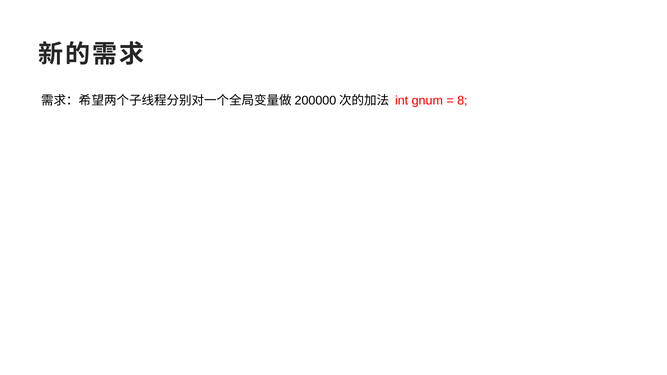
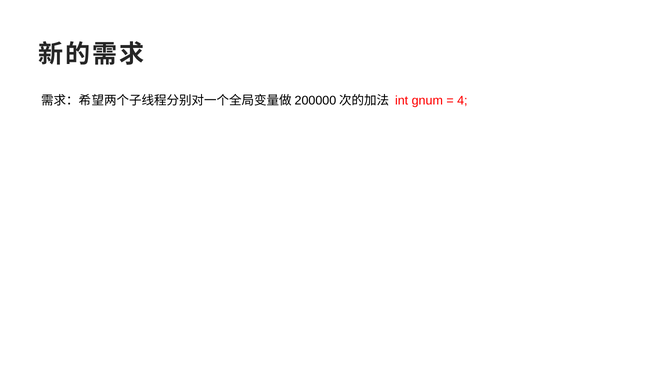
8: 8 -> 4 (462, 101)
